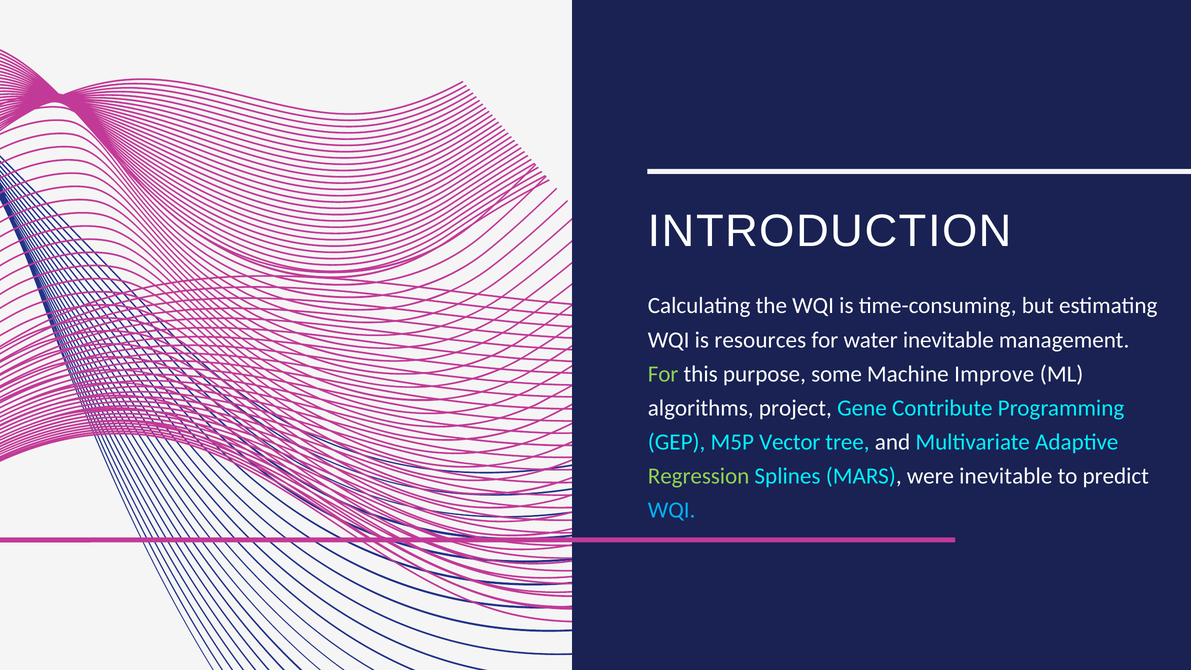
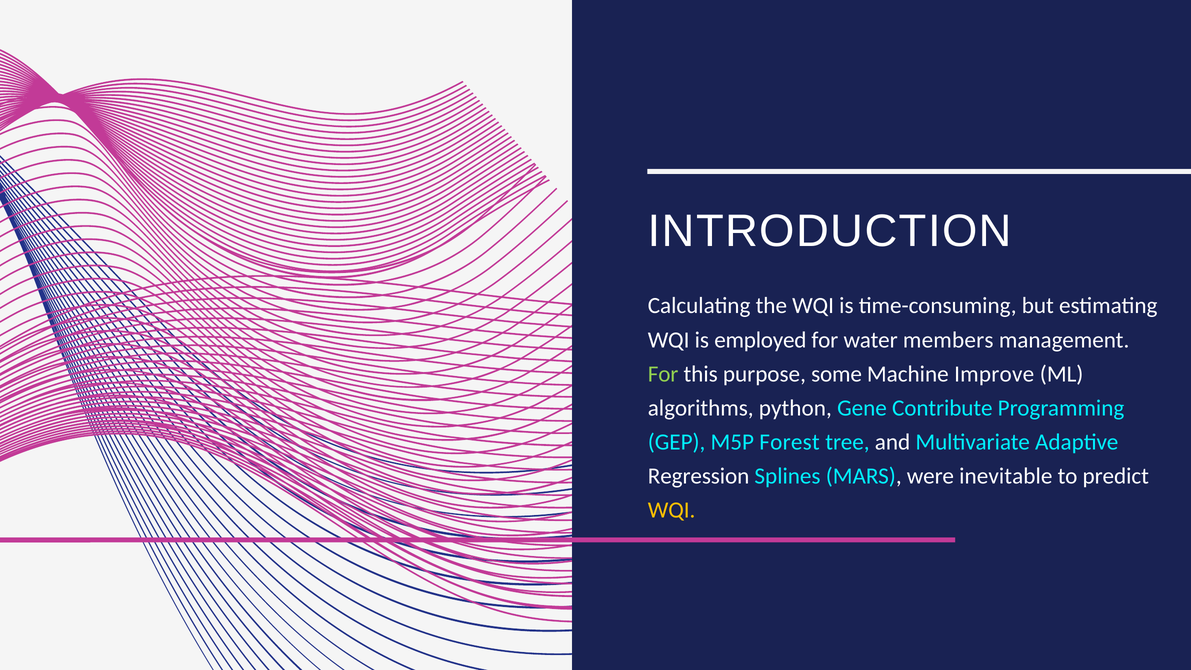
resources: resources -> employed (760, 340)
water inevitable: inevitable -> members (948, 340)
project: project -> python (795, 408)
Vector: Vector -> Forest (790, 442)
Regression colour: light green -> white (699, 476)
WQI colour: light blue -> yellow (672, 510)
